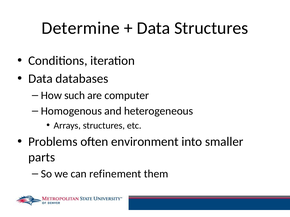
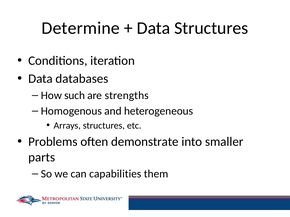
computer: computer -> strengths (127, 96)
environment: environment -> demonstrate (145, 142)
refinement: refinement -> capabilities (115, 174)
